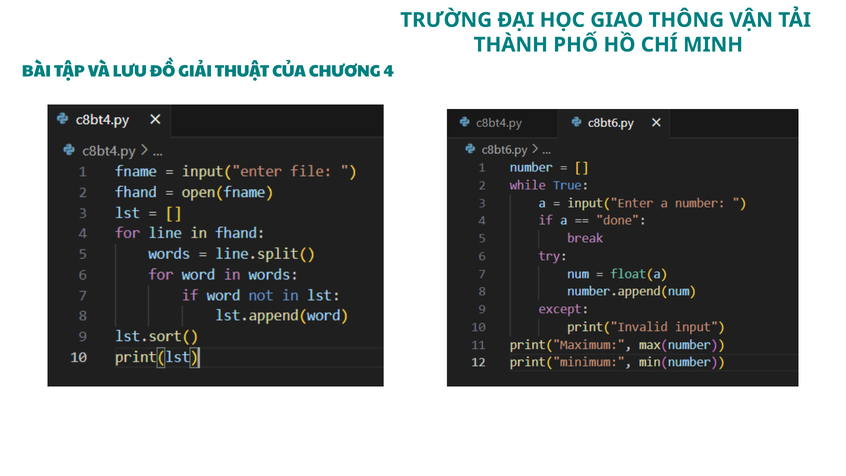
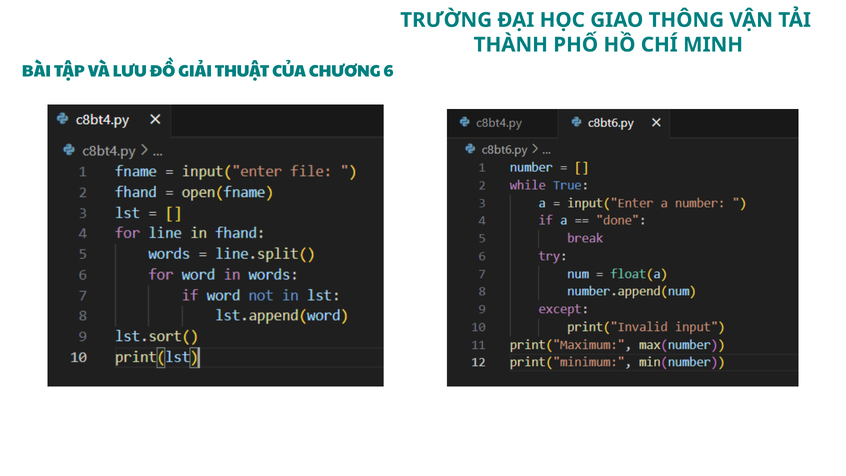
4: 4 -> 6 (388, 71)
